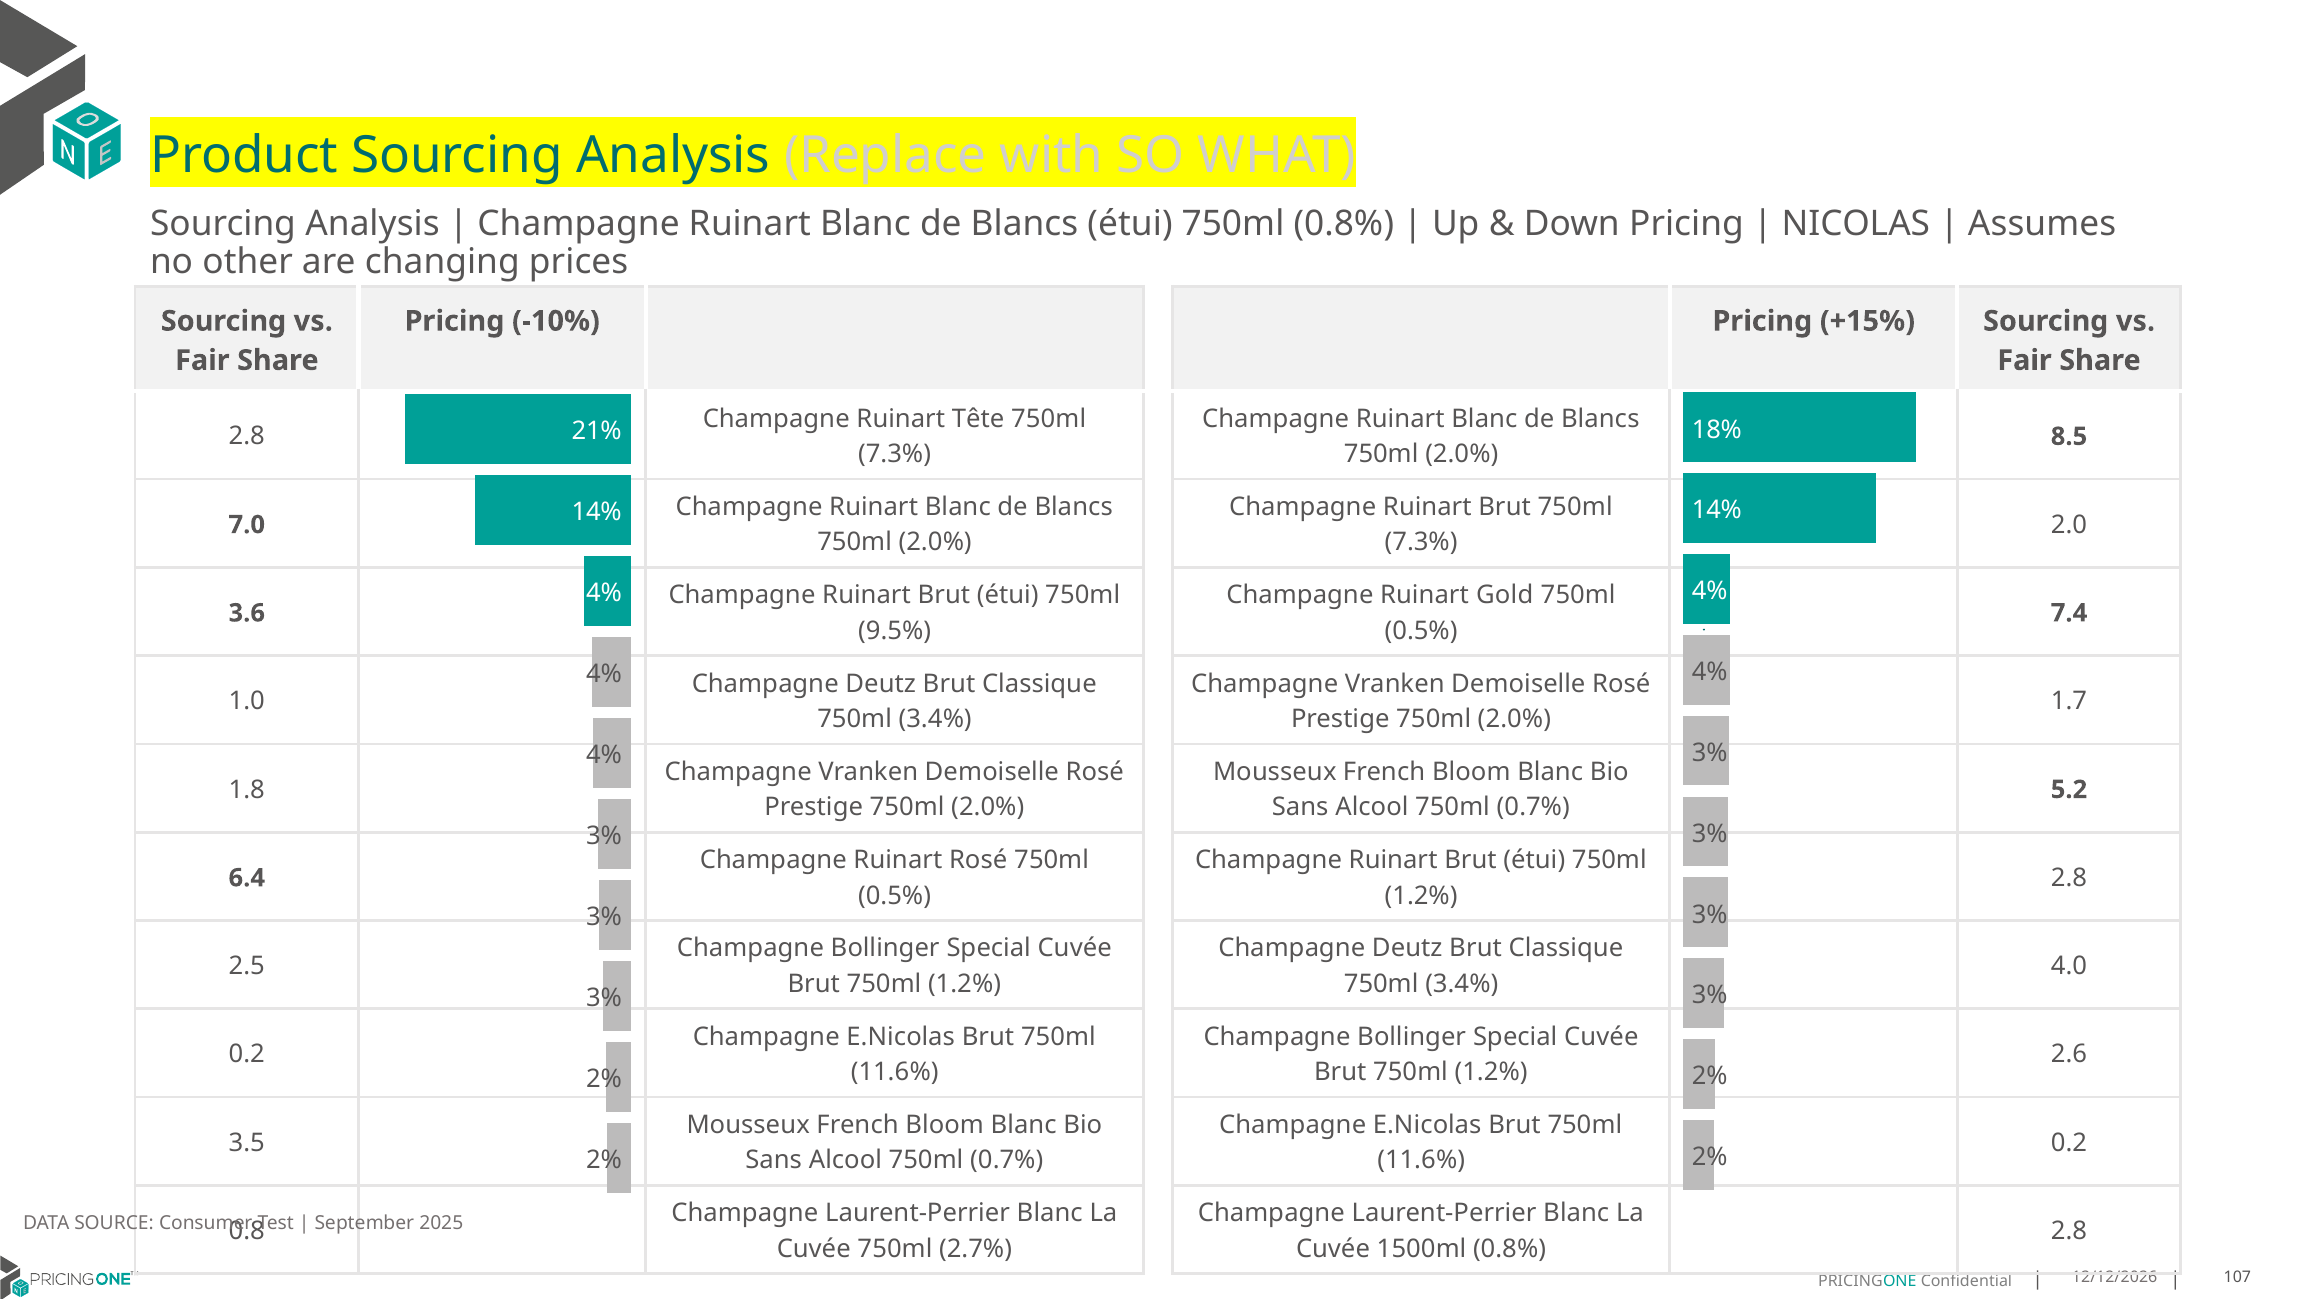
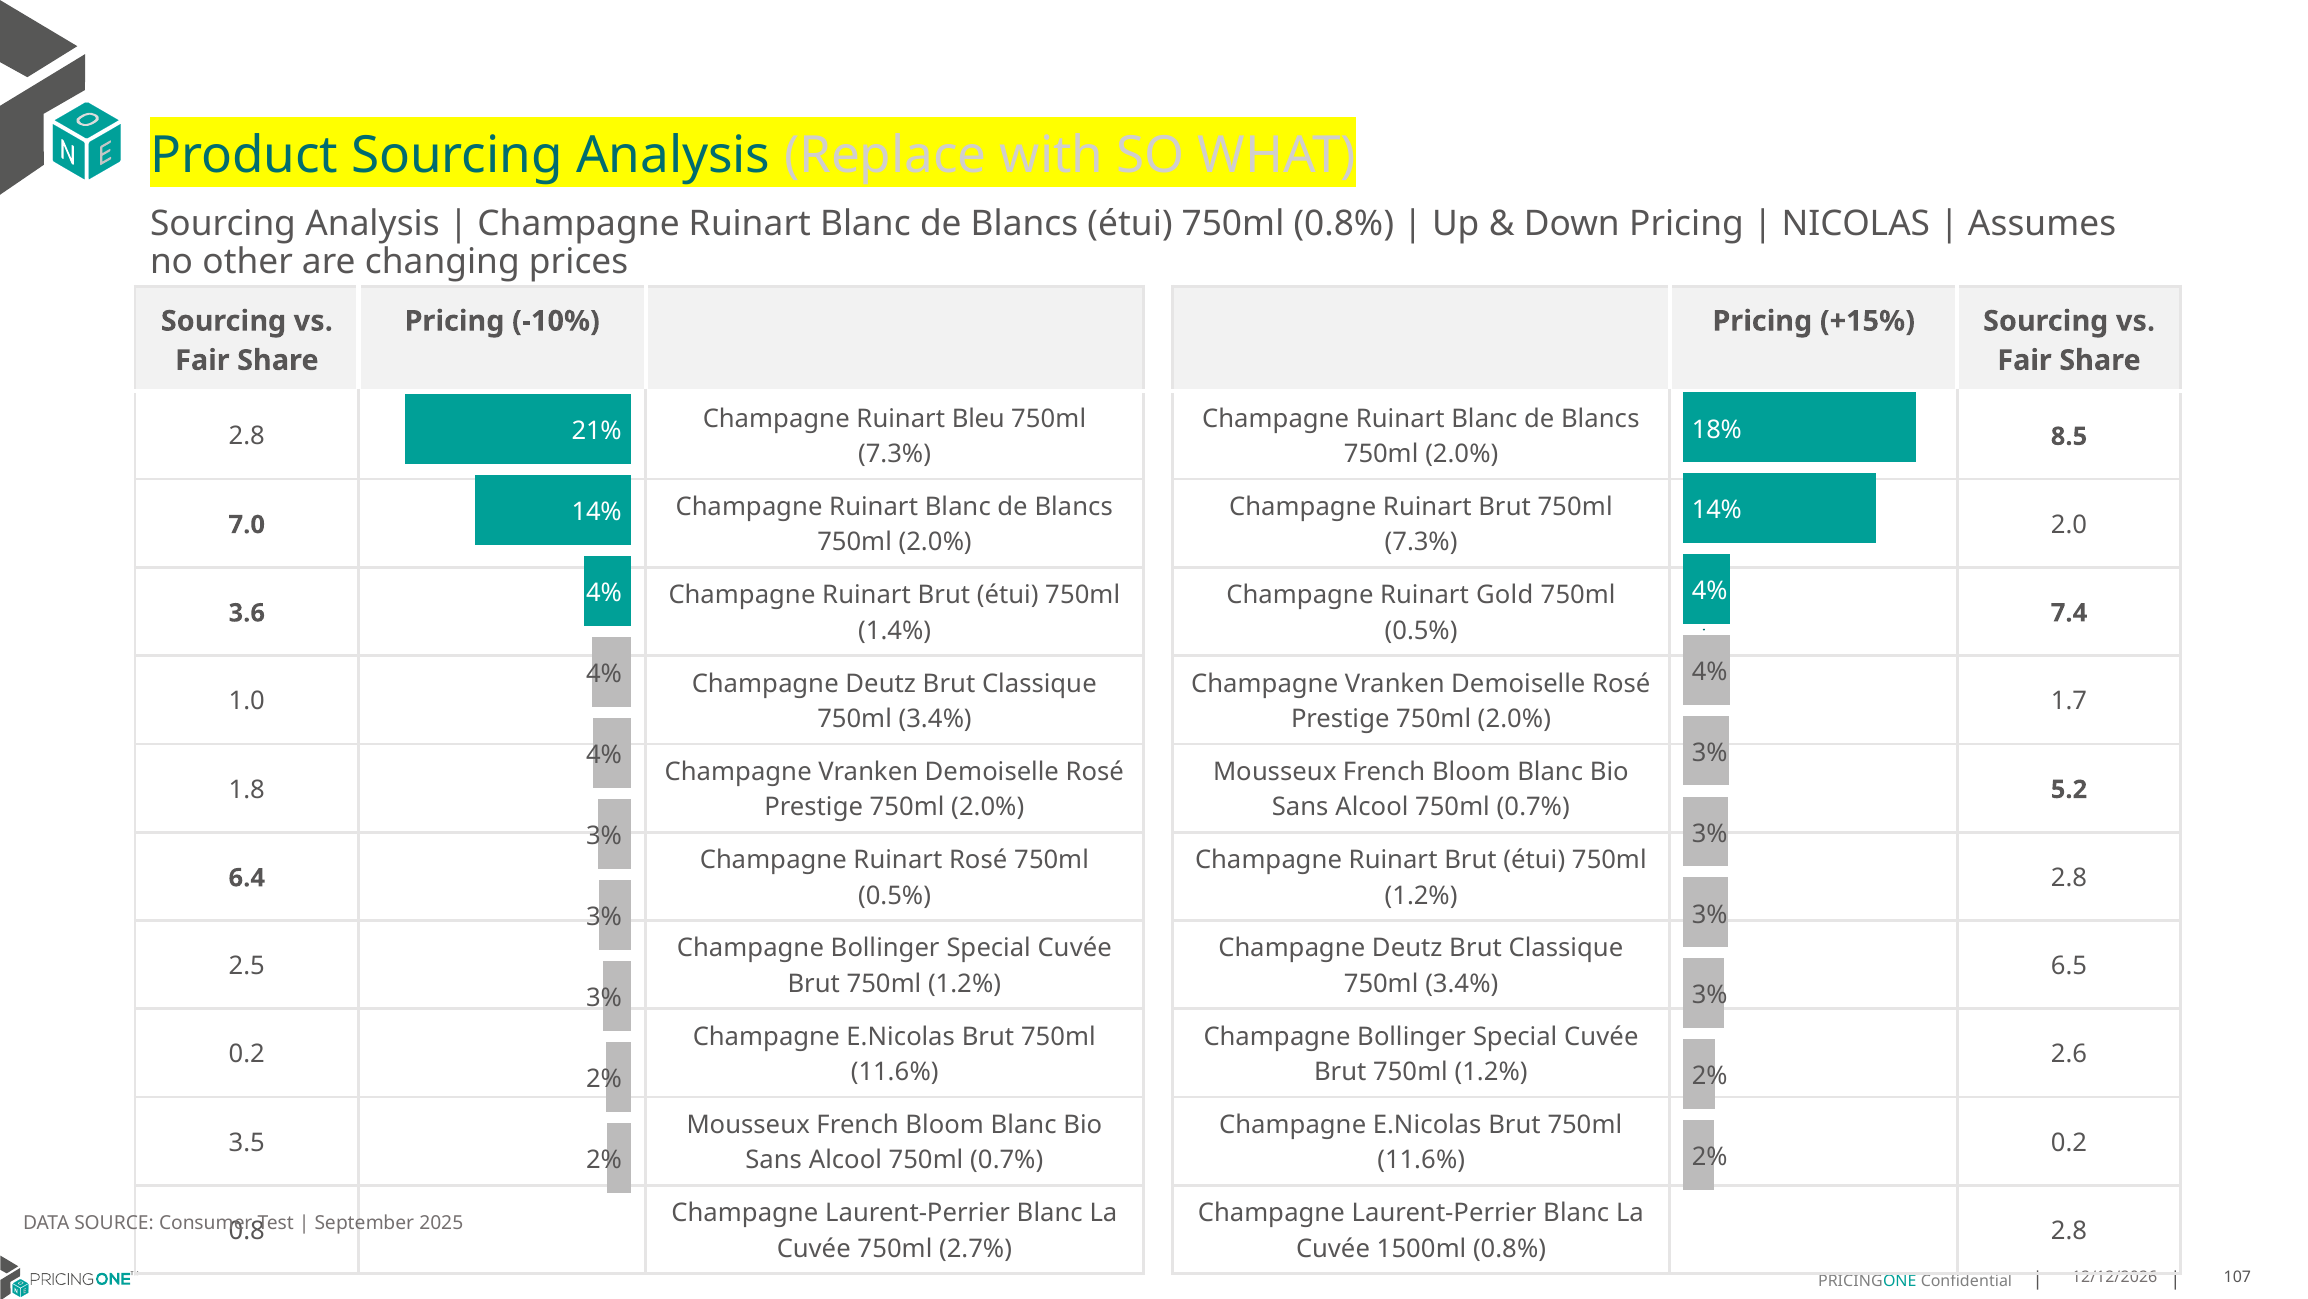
Tête: Tête -> Bleu (978, 419)
9.5%: 9.5% -> 1.4% (895, 630)
4.0: 4.0 -> 6.5 (2069, 966)
